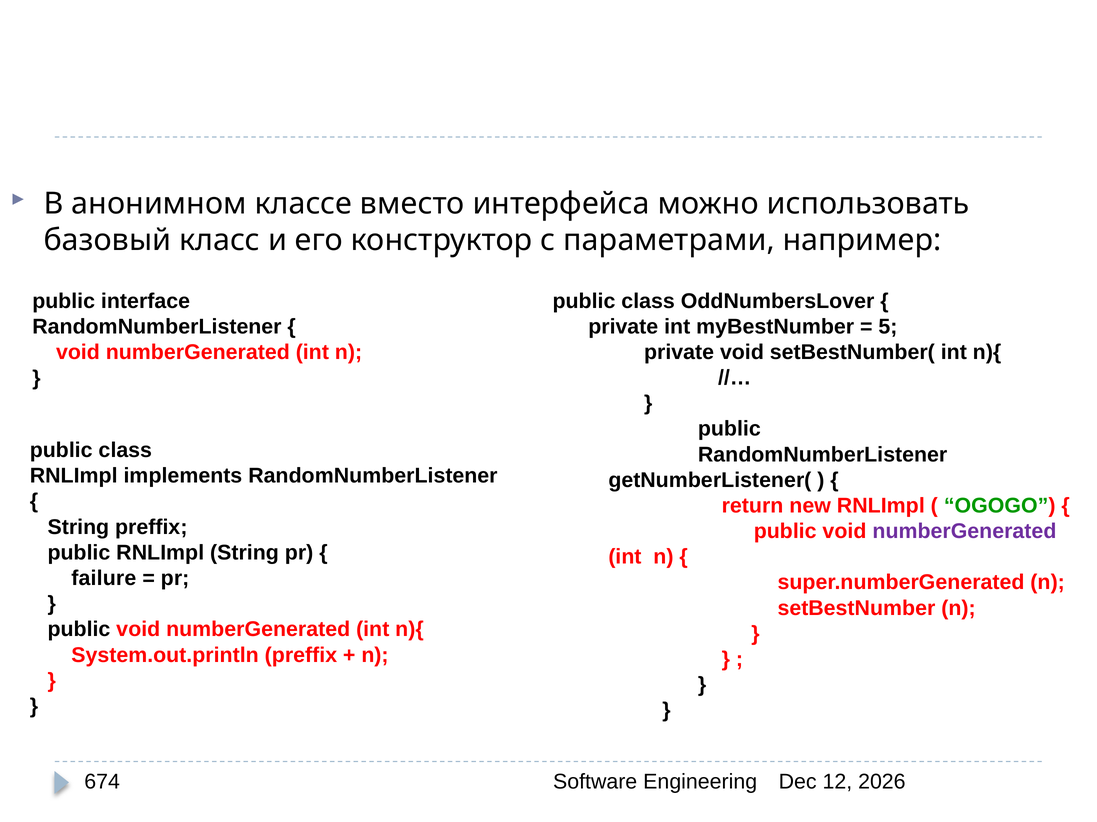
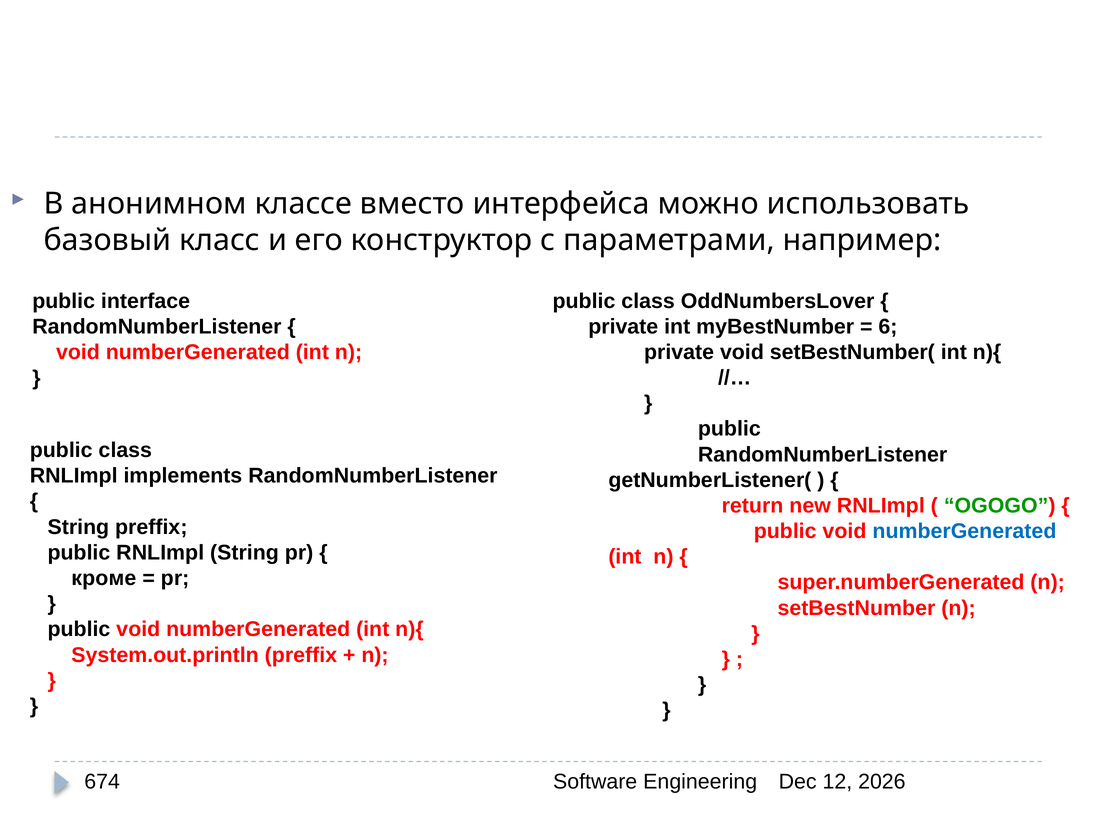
5: 5 -> 6 (888, 327)
numberGenerated colour: purple -> blue (964, 532)
failure: failure -> кроме (104, 579)
